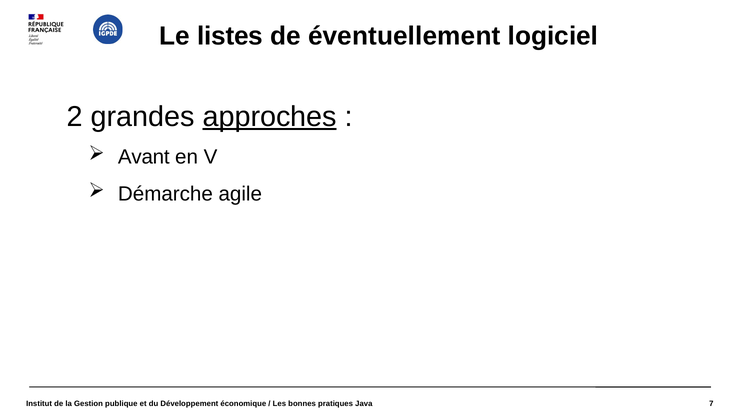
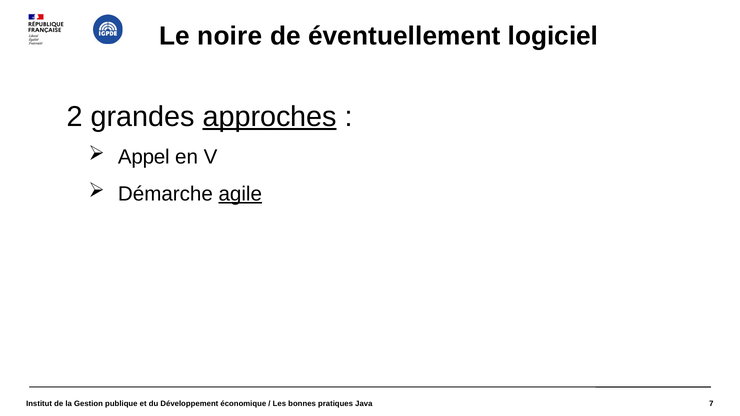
listes: listes -> noire (230, 36)
Avant: Avant -> Appel (144, 157)
agile underline: none -> present (240, 194)
